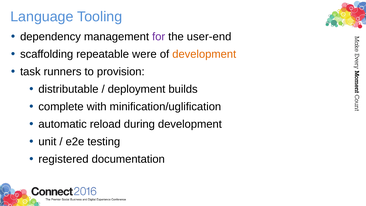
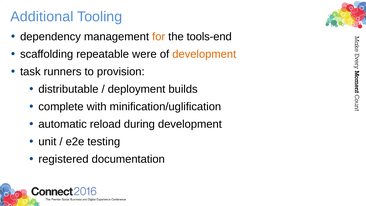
Language: Language -> Additional (42, 17)
for colour: purple -> orange (159, 37)
user-end: user-end -> tools-end (209, 37)
